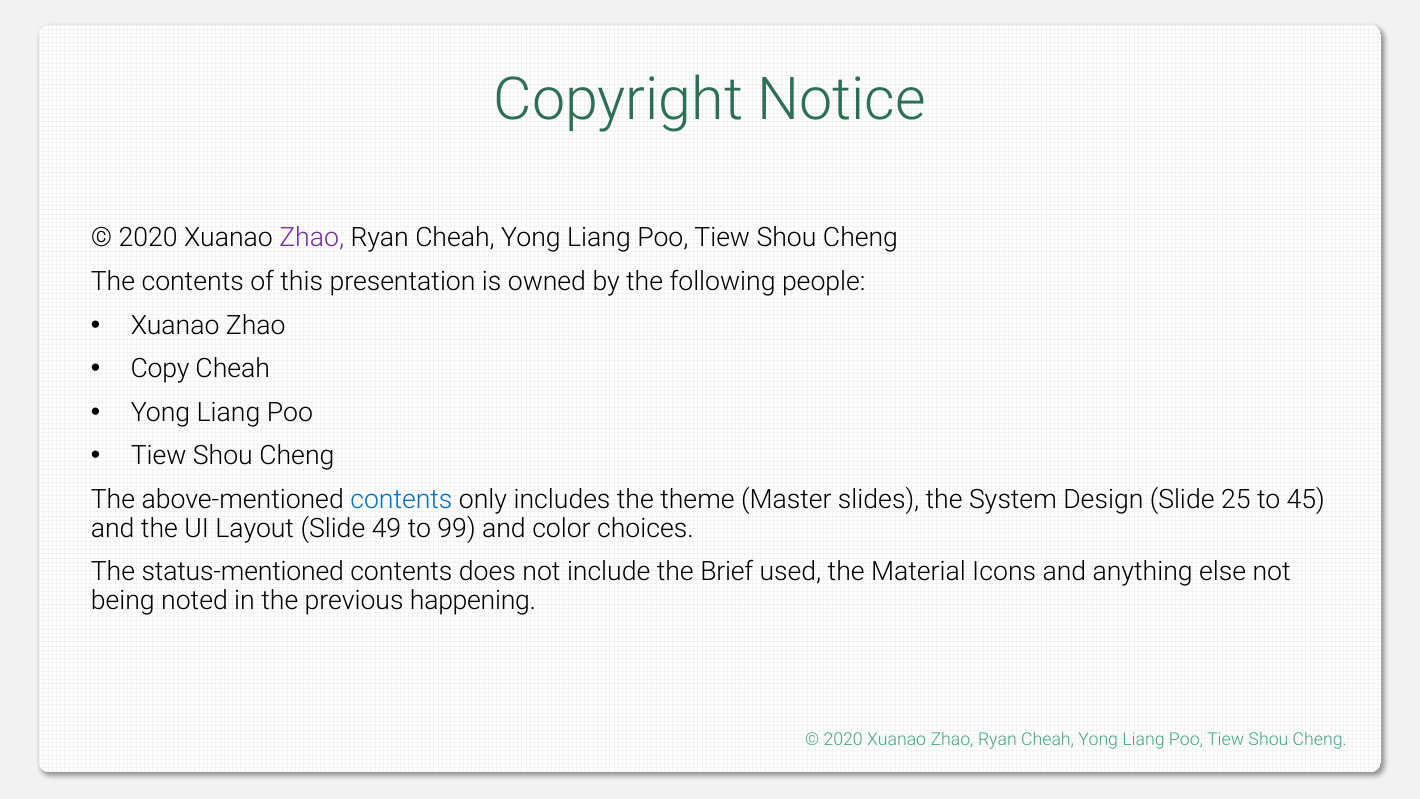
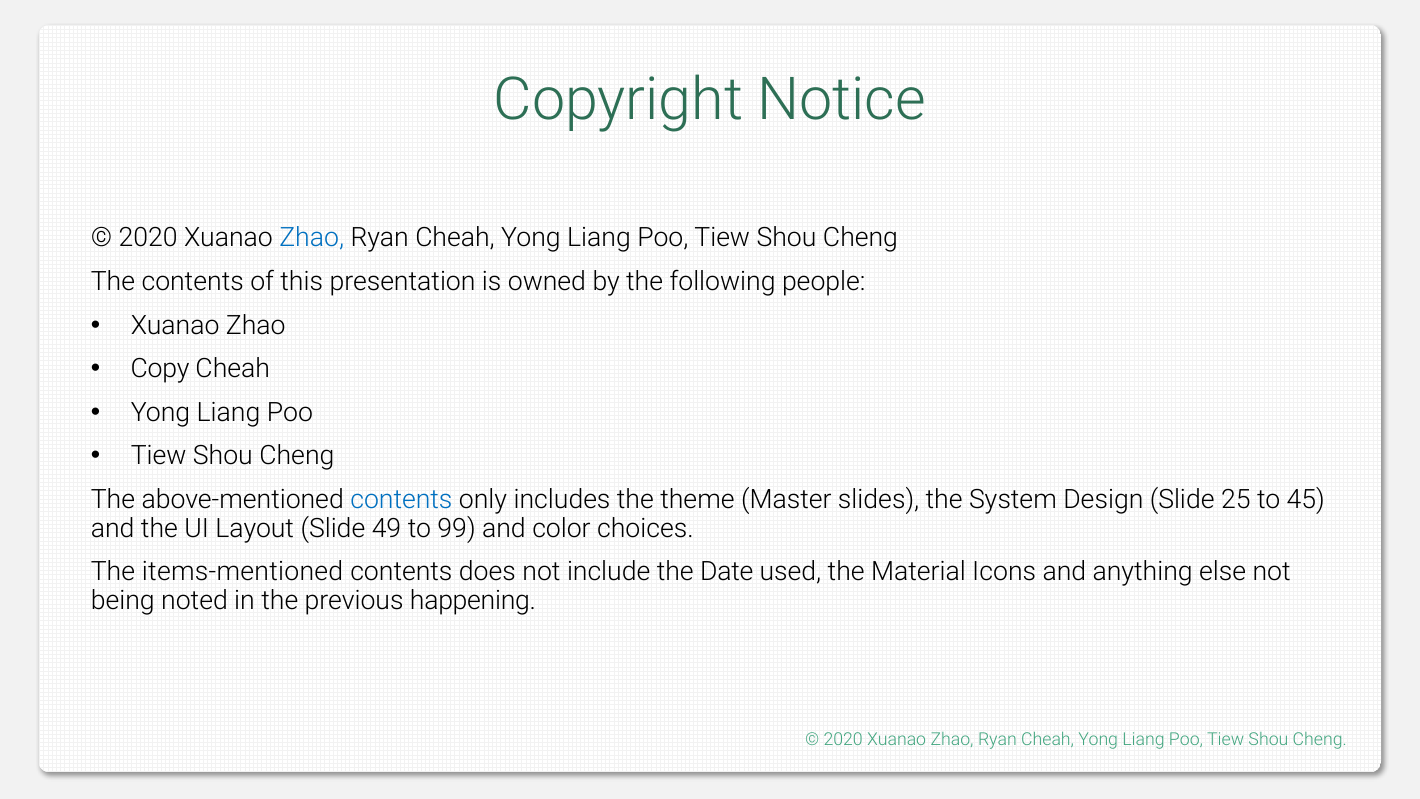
Zhao colour: purple -> blue (312, 238)
status-mentioned: status-mentioned -> items-mentioned (243, 572)
Brief: Brief -> Date (727, 572)
